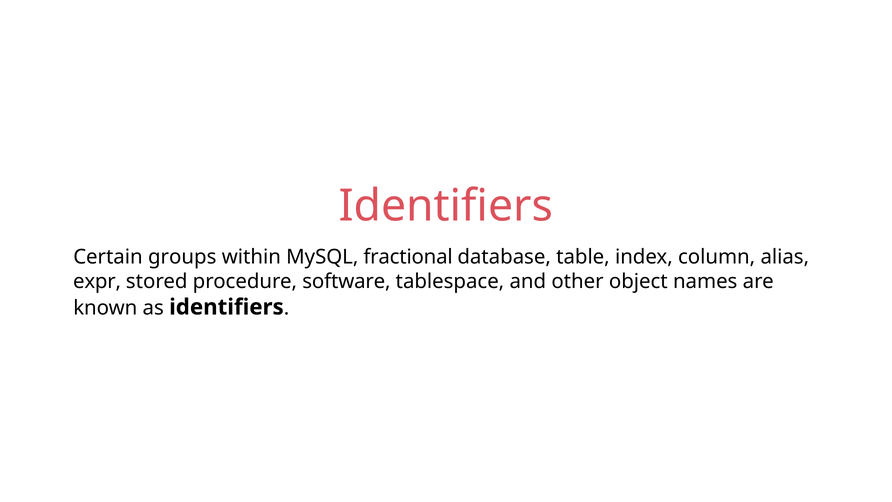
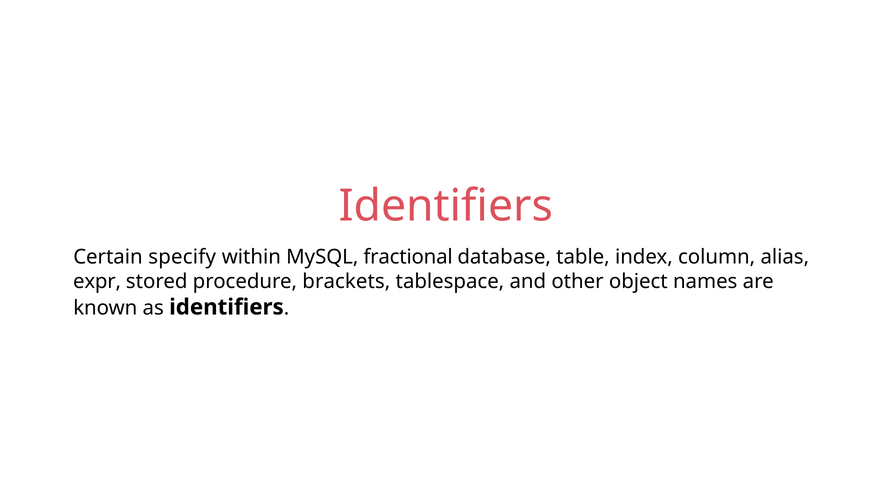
groups: groups -> specify (182, 257)
software: software -> brackets (346, 281)
